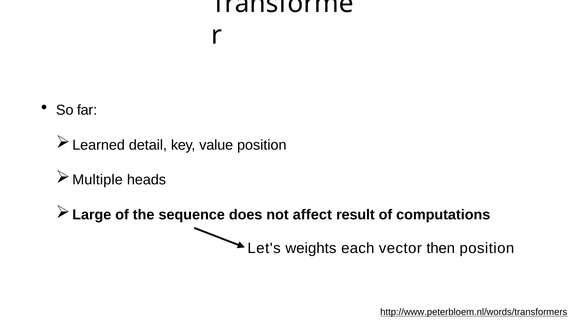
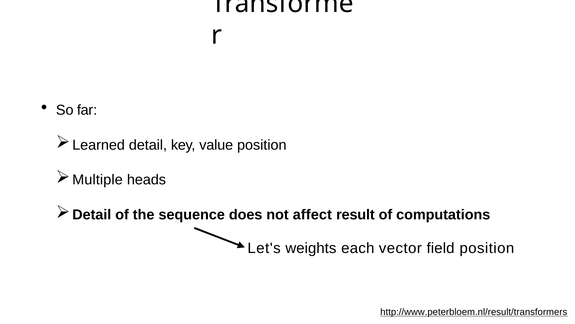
Large: Large -> Detail (92, 215)
then: then -> field (441, 248)
http://www.peterbloem.nl/words/transformers: http://www.peterbloem.nl/words/transformers -> http://www.peterbloem.nl/result/transformers (474, 312)
